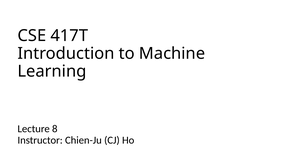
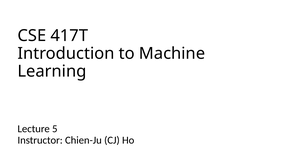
8: 8 -> 5 (55, 129)
